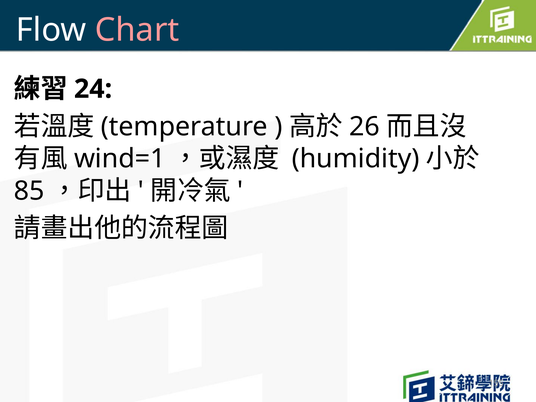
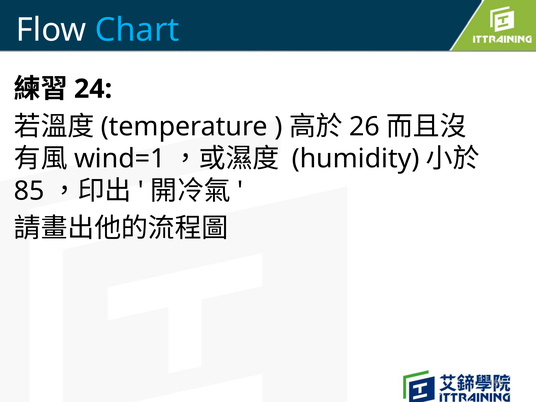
Chart colour: pink -> light blue (137, 30)
